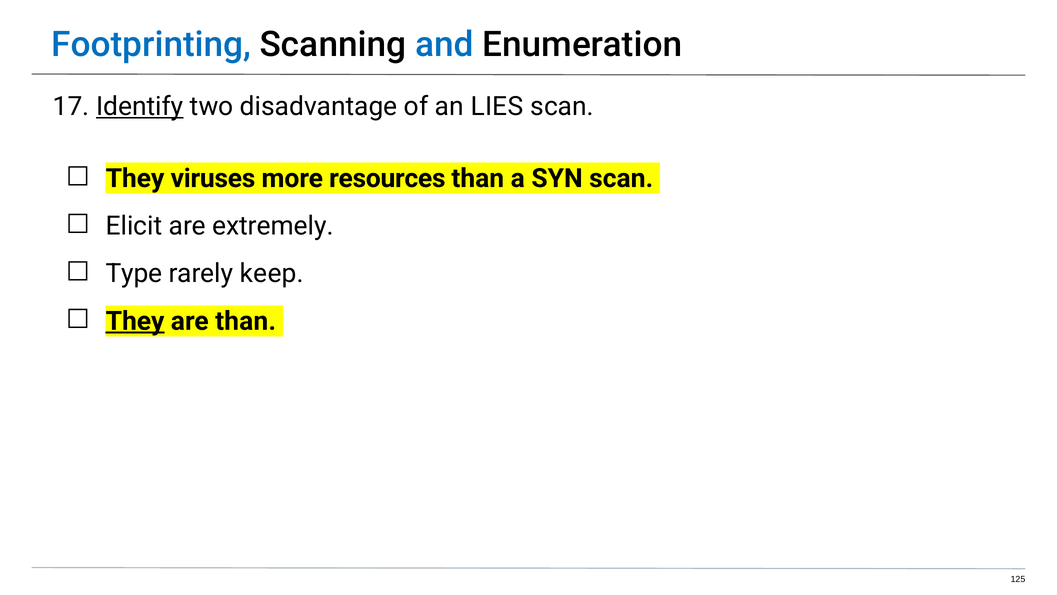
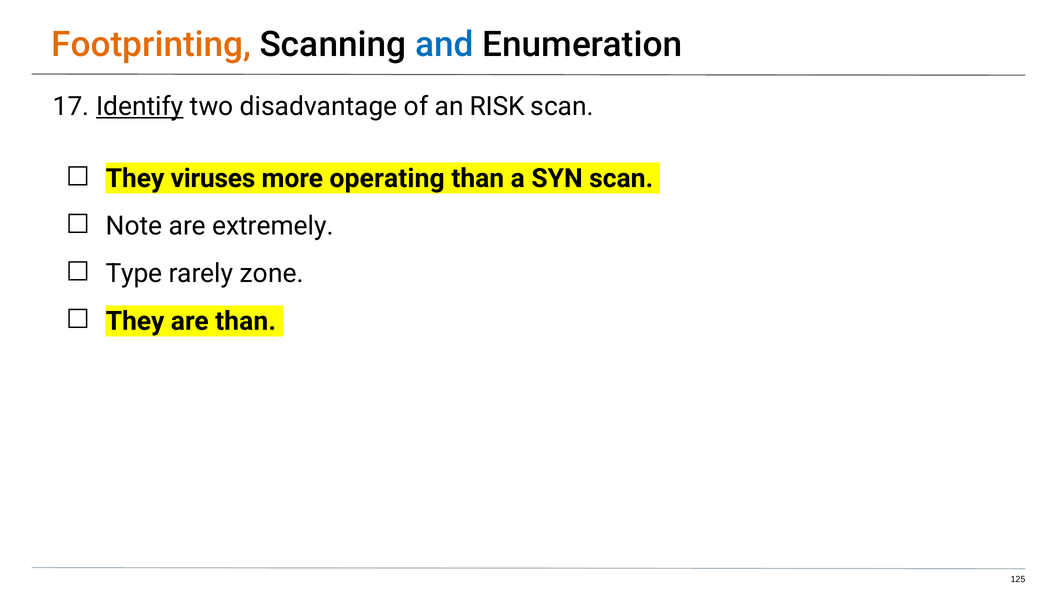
Footprinting colour: blue -> orange (151, 45)
LIES: LIES -> RISK (497, 106)
resources: resources -> operating (387, 178)
Elicit: Elicit -> Note (134, 226)
keep: keep -> zone (272, 273)
They underline: present -> none (135, 321)
